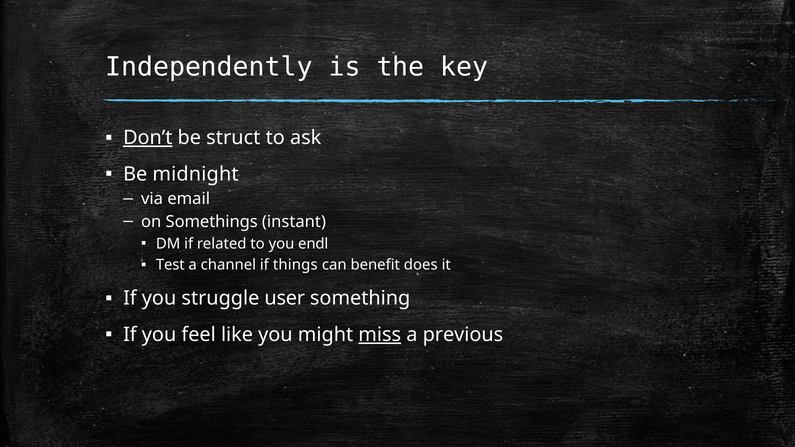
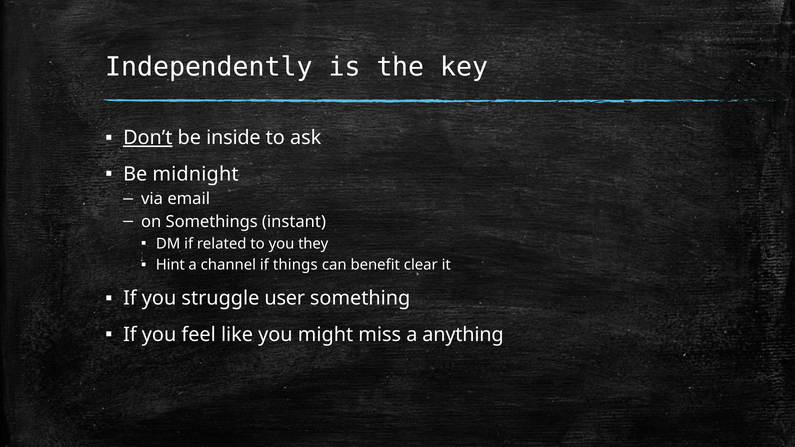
struct: struct -> inside (233, 138)
endl: endl -> they (313, 244)
Test: Test -> Hint (170, 265)
does: does -> clear (421, 265)
miss underline: present -> none (380, 335)
previous: previous -> anything (463, 335)
